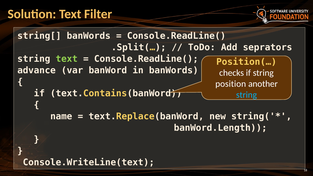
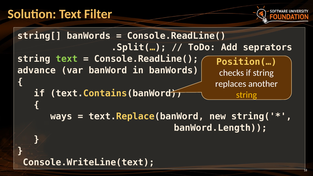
position: position -> replaces (231, 84)
string colour: light blue -> yellow (246, 95)
name: name -> ways (61, 116)
